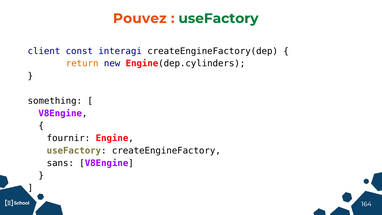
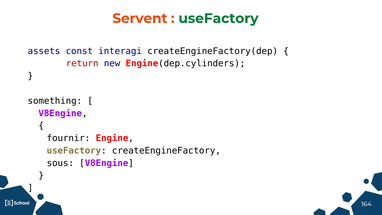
Pouvez: Pouvez -> Servent (140, 18)
client: client -> assets (44, 51)
return colour: orange -> red (82, 63)
sans: sans -> sous (60, 163)
